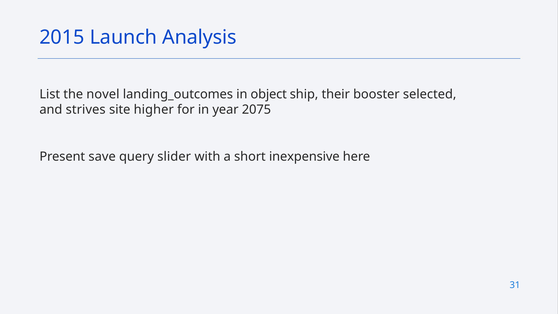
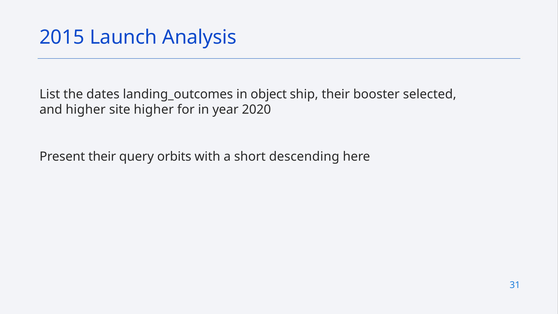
novel: novel -> dates (103, 94)
and strives: strives -> higher (86, 110)
2075: 2075 -> 2020 (256, 110)
Present save: save -> their (102, 156)
slider: slider -> orbits (174, 156)
inexpensive: inexpensive -> descending (304, 156)
